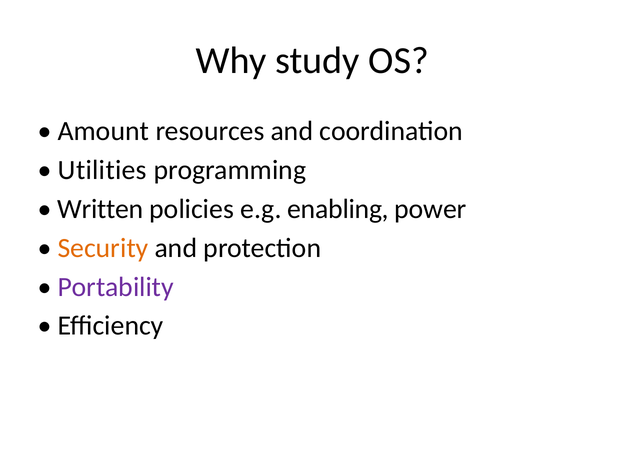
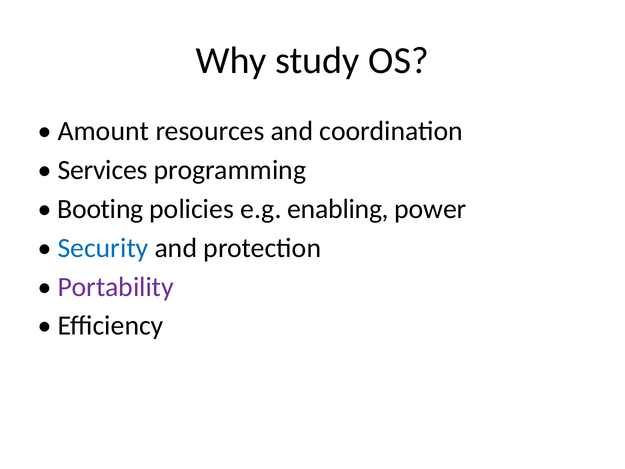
Utilities: Utilities -> Services (103, 170)
Written: Written -> Booting (100, 209)
Security colour: orange -> blue (103, 248)
